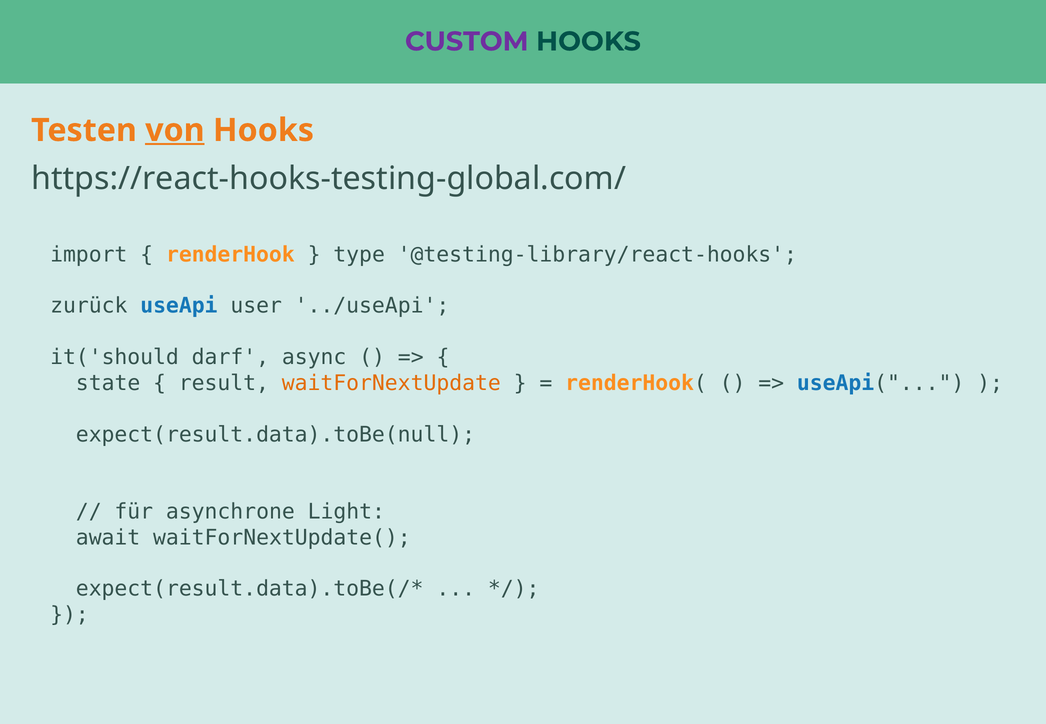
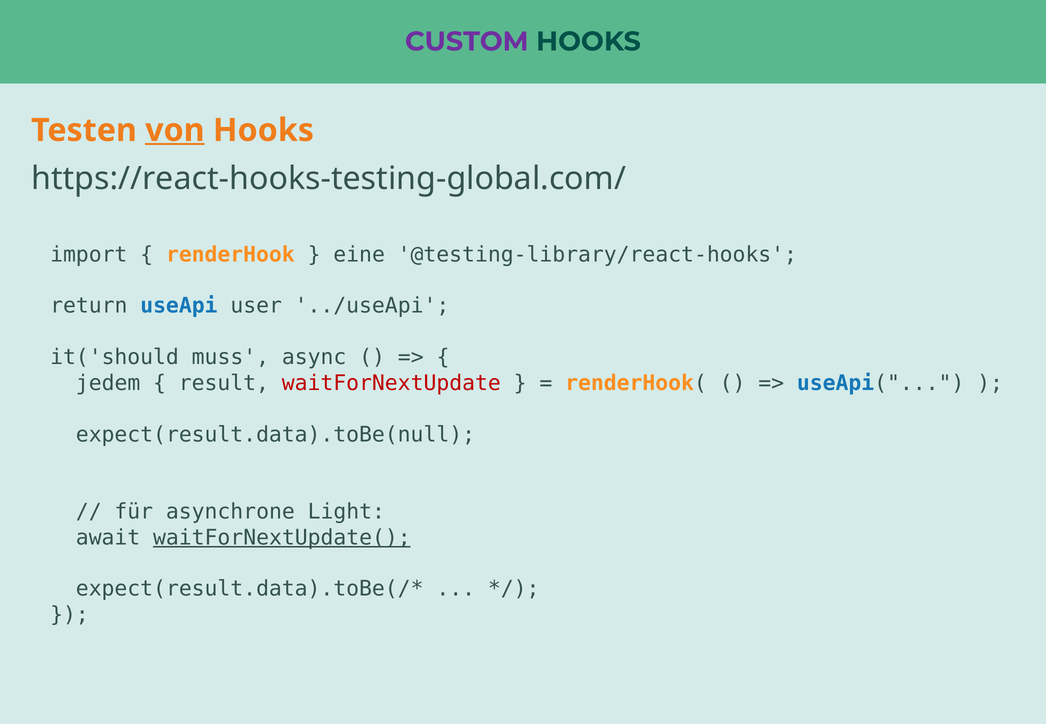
type: type -> eine (359, 254)
zurück: zurück -> return (89, 306)
darf: darf -> muss (230, 357)
state: state -> jedem (108, 383)
waitForNextUpdate colour: orange -> red (391, 383)
waitForNextUpdate( underline: none -> present (282, 538)
